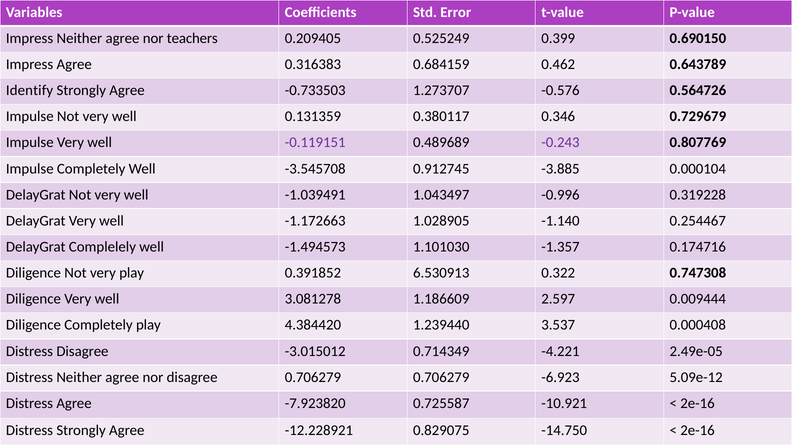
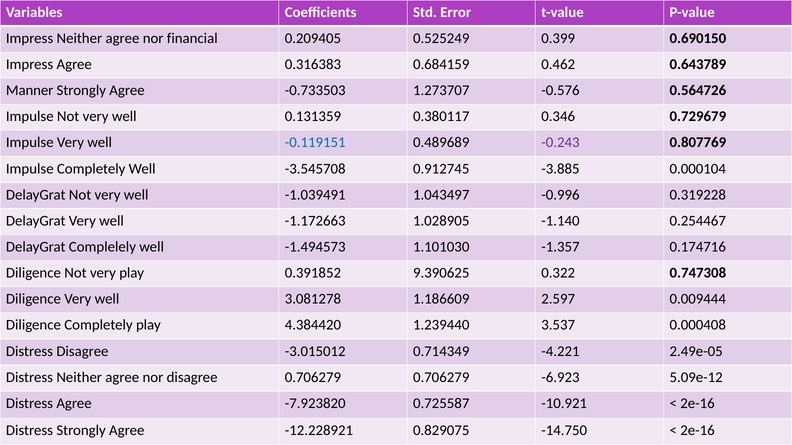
teachers: teachers -> financial (192, 38)
Identify: Identify -> Manner (30, 91)
-0.119151 colour: purple -> blue (315, 143)
6.530913: 6.530913 -> 9.390625 (441, 273)
